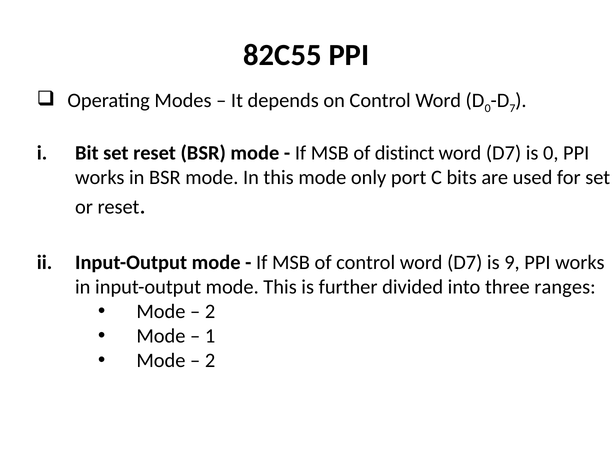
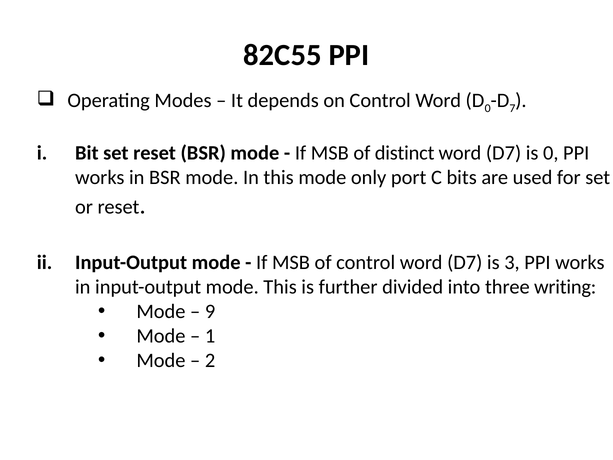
9: 9 -> 3 (512, 262)
ranges: ranges -> writing (565, 287)
2: 2 -> 9 (210, 311)
